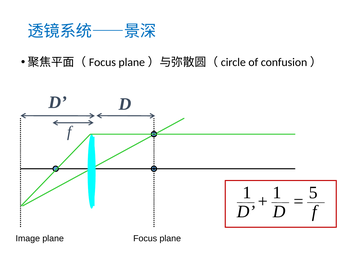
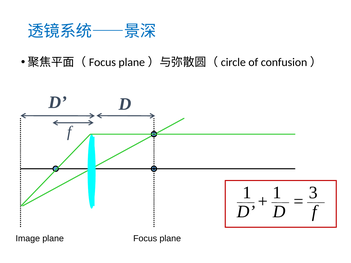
5: 5 -> 3 (313, 193)
